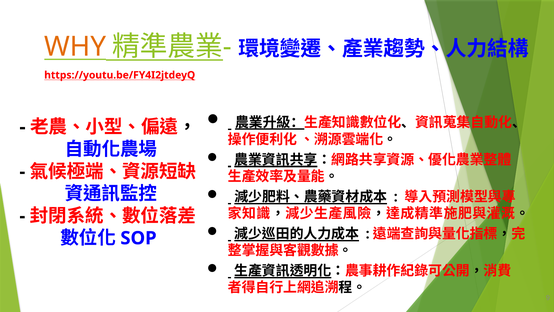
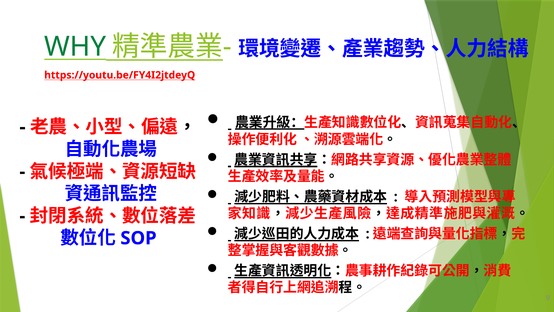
WHY colour: orange -> green (75, 47)
